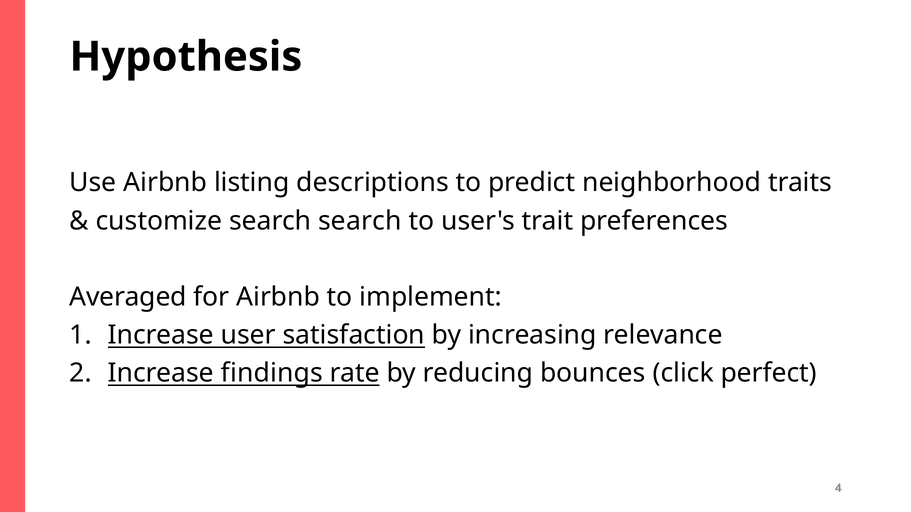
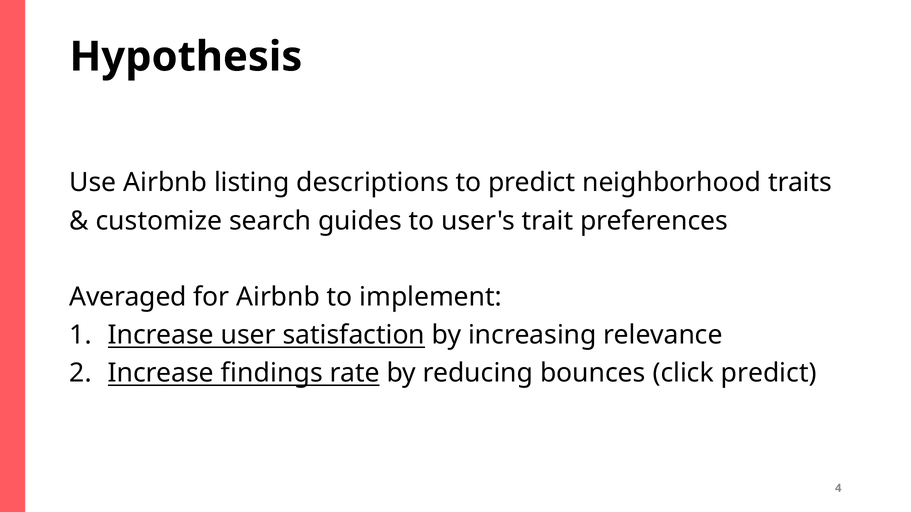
search search: search -> guides (360, 221)
click perfect: perfect -> predict (769, 374)
